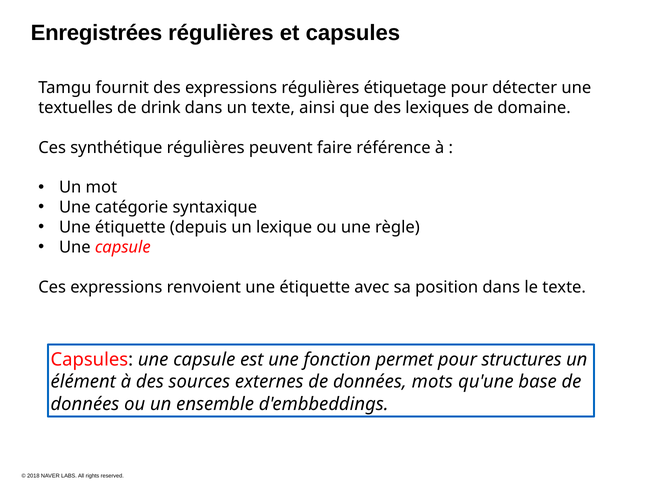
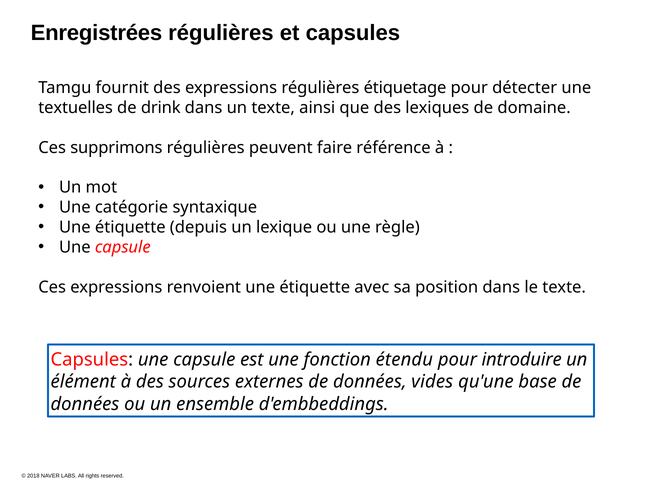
synthétique: synthétique -> supprimons (116, 147)
permet: permet -> étendu (404, 359)
structures: structures -> introduire (522, 359)
mots: mots -> vides (432, 381)
